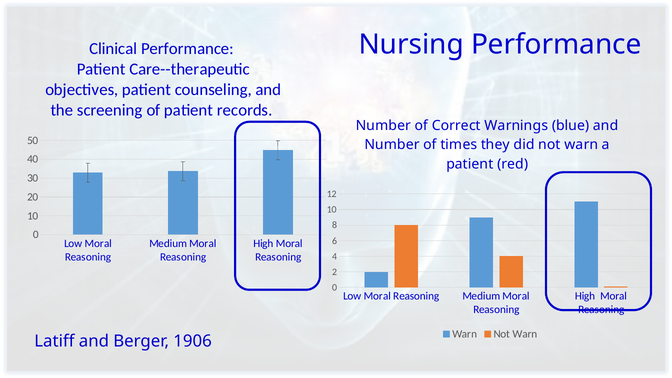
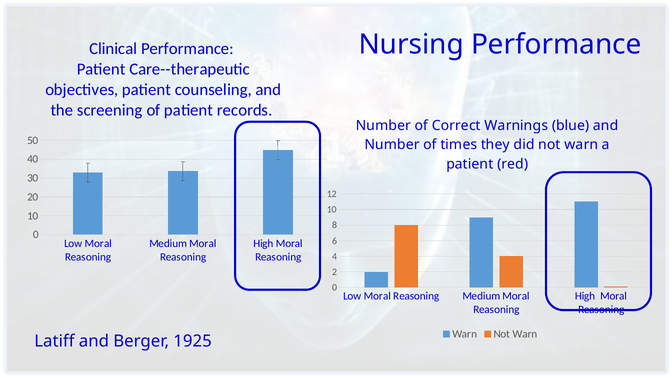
1906: 1906 -> 1925 (193, 341)
